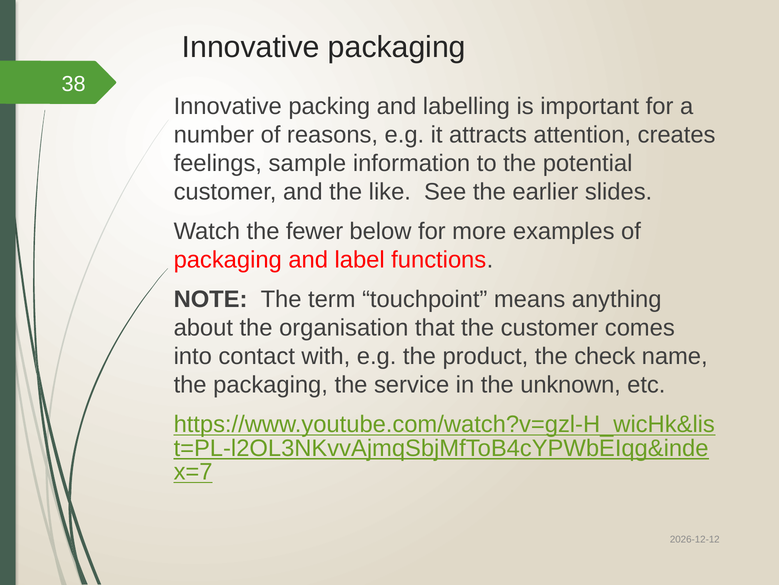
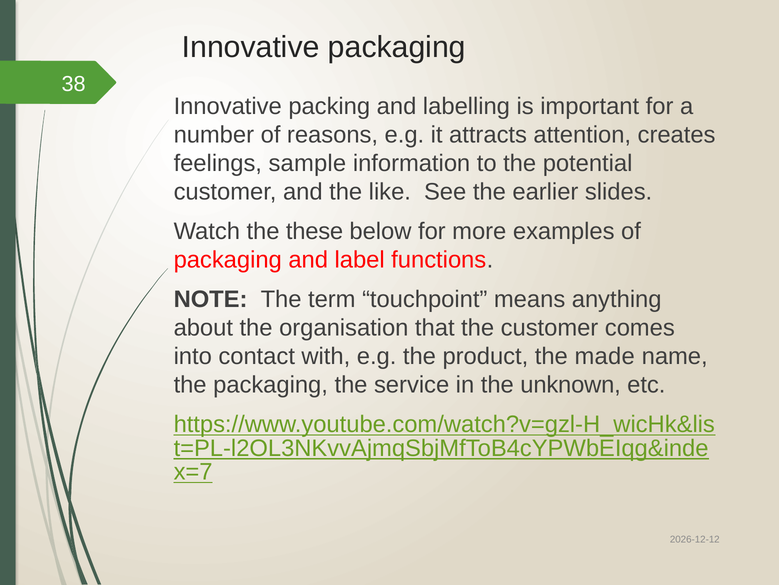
fewer: fewer -> these (315, 231)
check: check -> made (605, 356)
